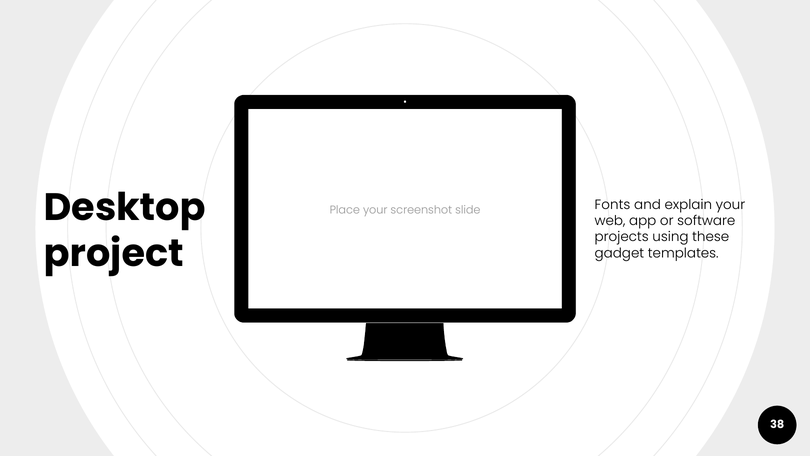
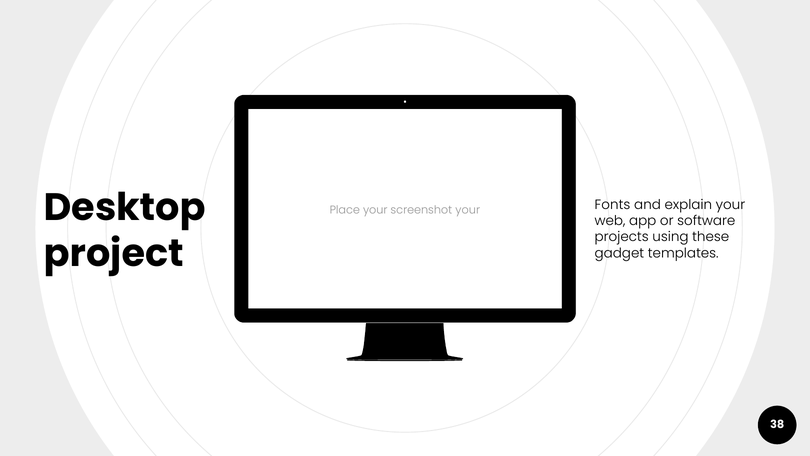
screenshot slide: slide -> your (468, 210)
